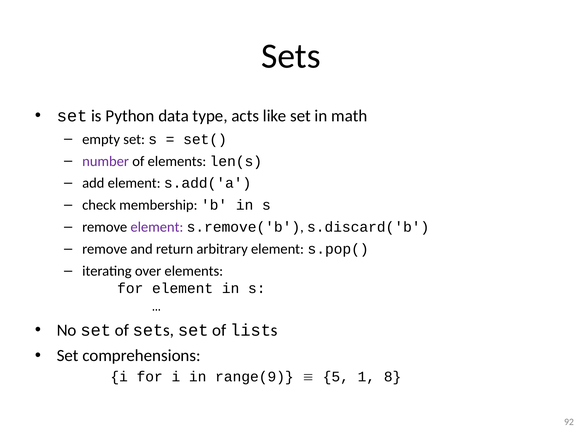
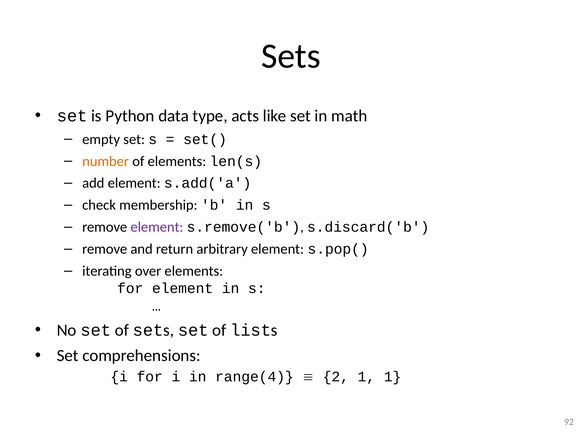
number colour: purple -> orange (106, 161)
range(9: range(9 -> range(4 (254, 377)
5: 5 -> 2 (336, 377)
1 8: 8 -> 1 (393, 377)
